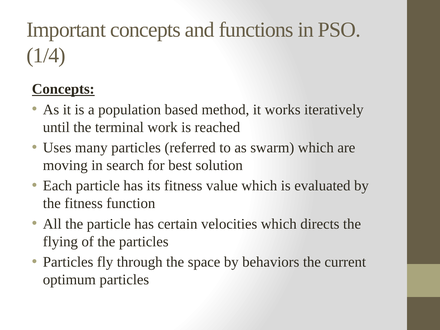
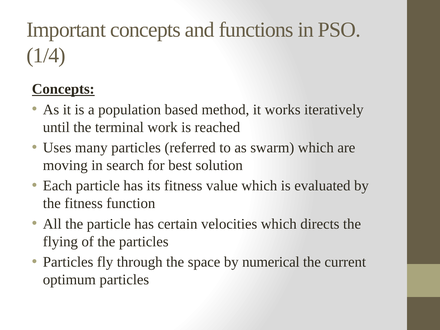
behaviors: behaviors -> numerical (271, 262)
